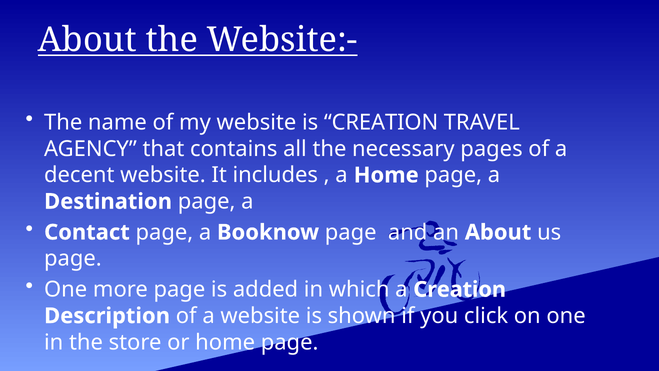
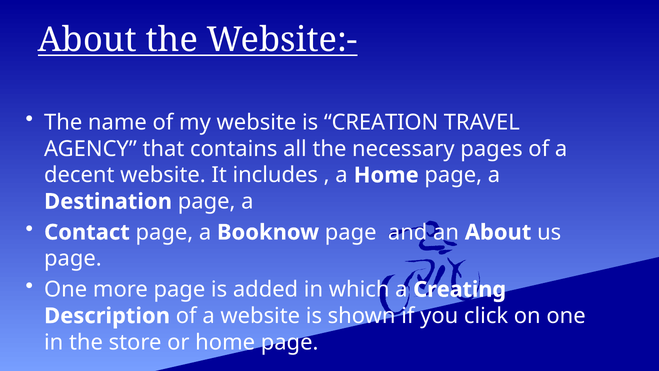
a Creation: Creation -> Creating (460, 289)
